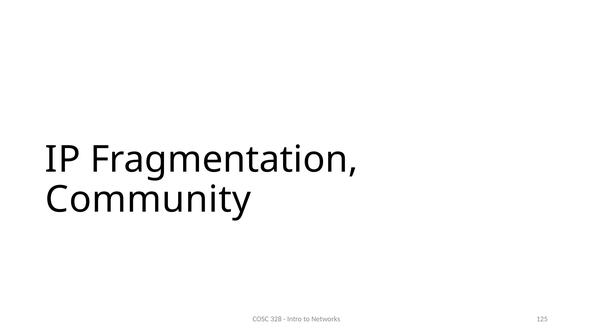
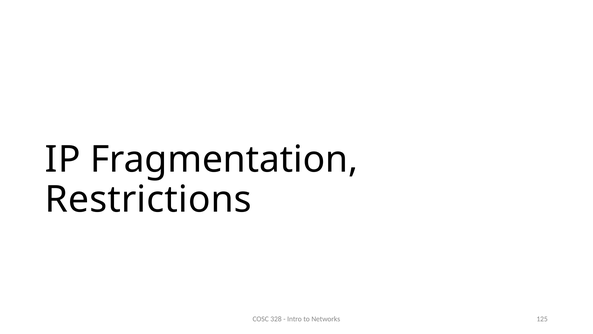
Community: Community -> Restrictions (148, 199)
